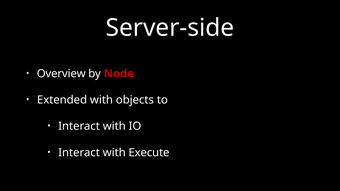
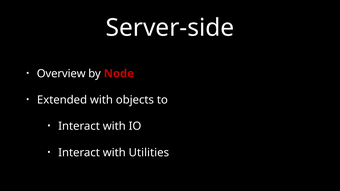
Execute: Execute -> Utilities (149, 153)
